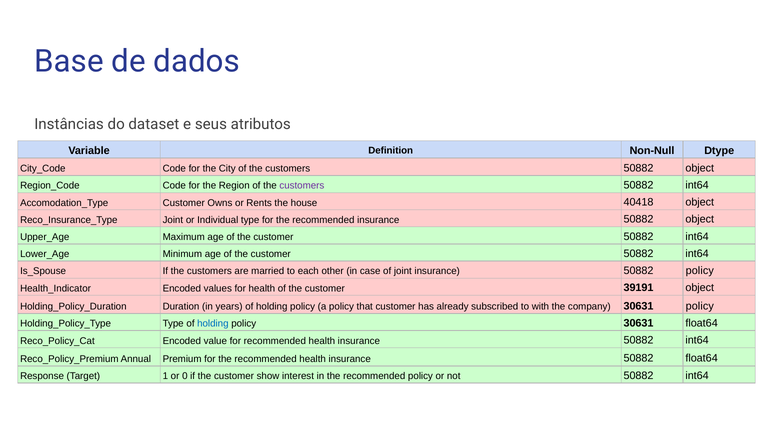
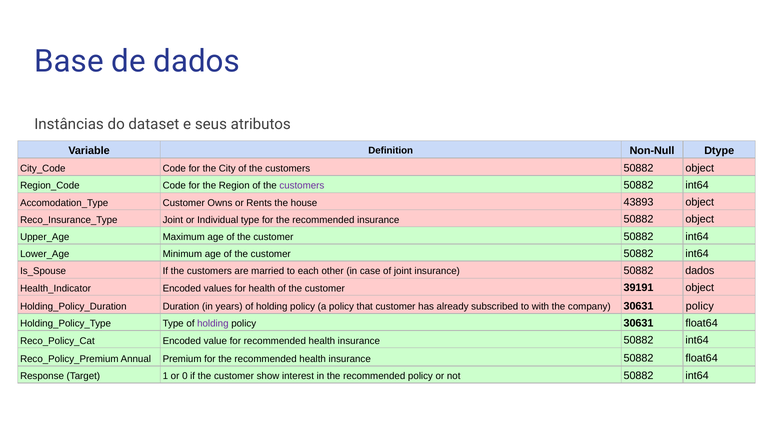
40418: 40418 -> 43893 (638, 202)
50882 policy: policy -> dados (700, 270)
holding colour: blue -> purple (213, 323)
